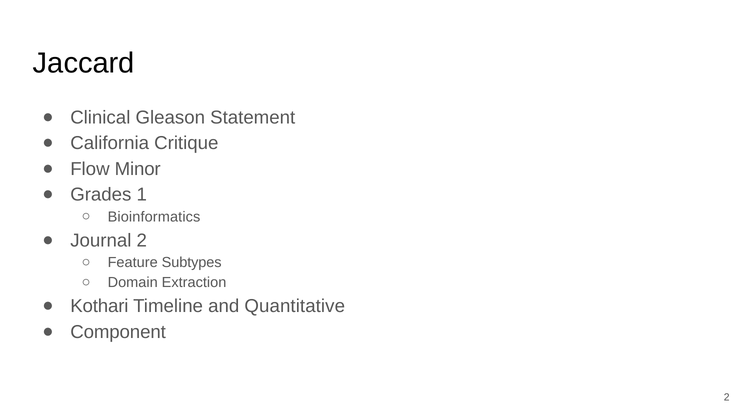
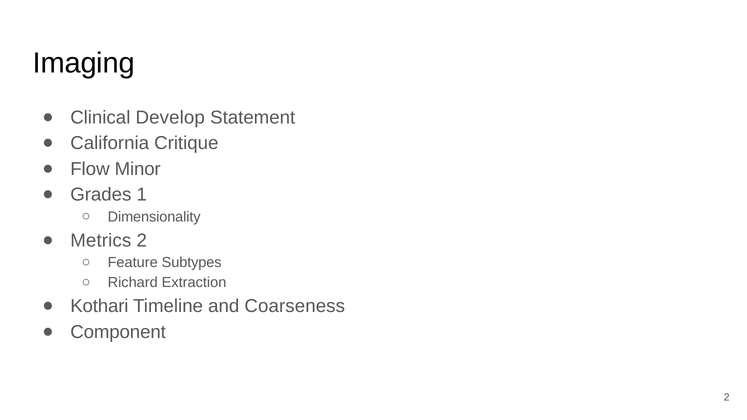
Jaccard: Jaccard -> Imaging (84, 63)
Gleason: Gleason -> Develop (170, 117)
Bioinformatics: Bioinformatics -> Dimensionality (154, 217)
Journal: Journal -> Metrics (101, 241)
Domain: Domain -> Richard (133, 283)
Quantitative: Quantitative -> Coarseness (295, 306)
